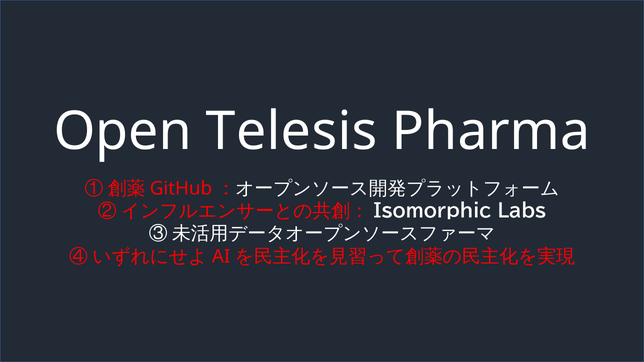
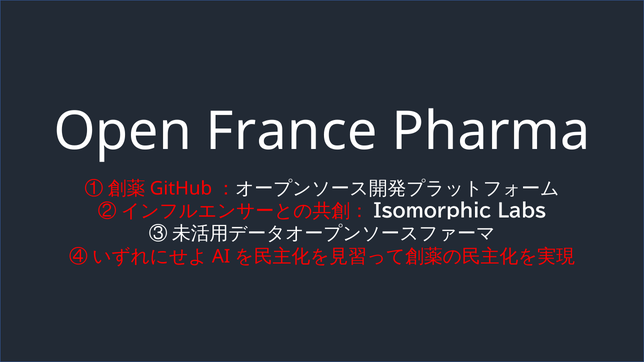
Telesis: Telesis -> France (292, 132)
